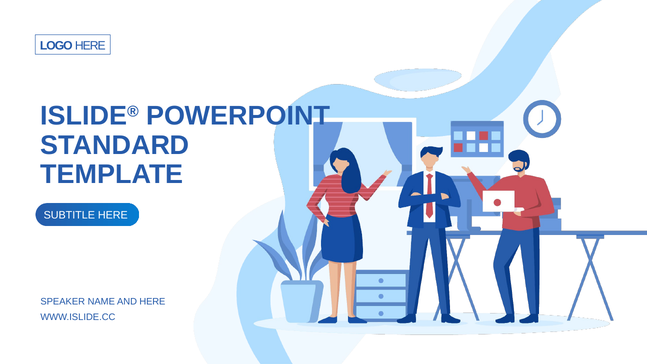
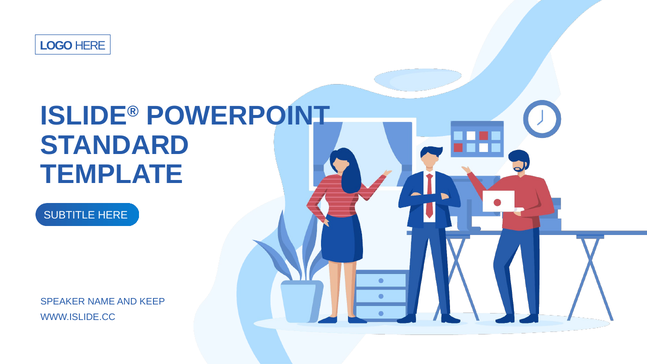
AND HERE: HERE -> KEEP (152, 301)
